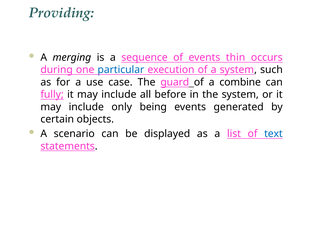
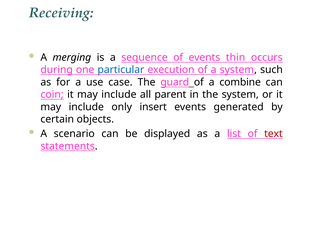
Providing: Providing -> Receiving (61, 13)
fully: fully -> coin (52, 94)
before: before -> parent (170, 94)
being: being -> insert (153, 107)
text colour: blue -> red (273, 134)
